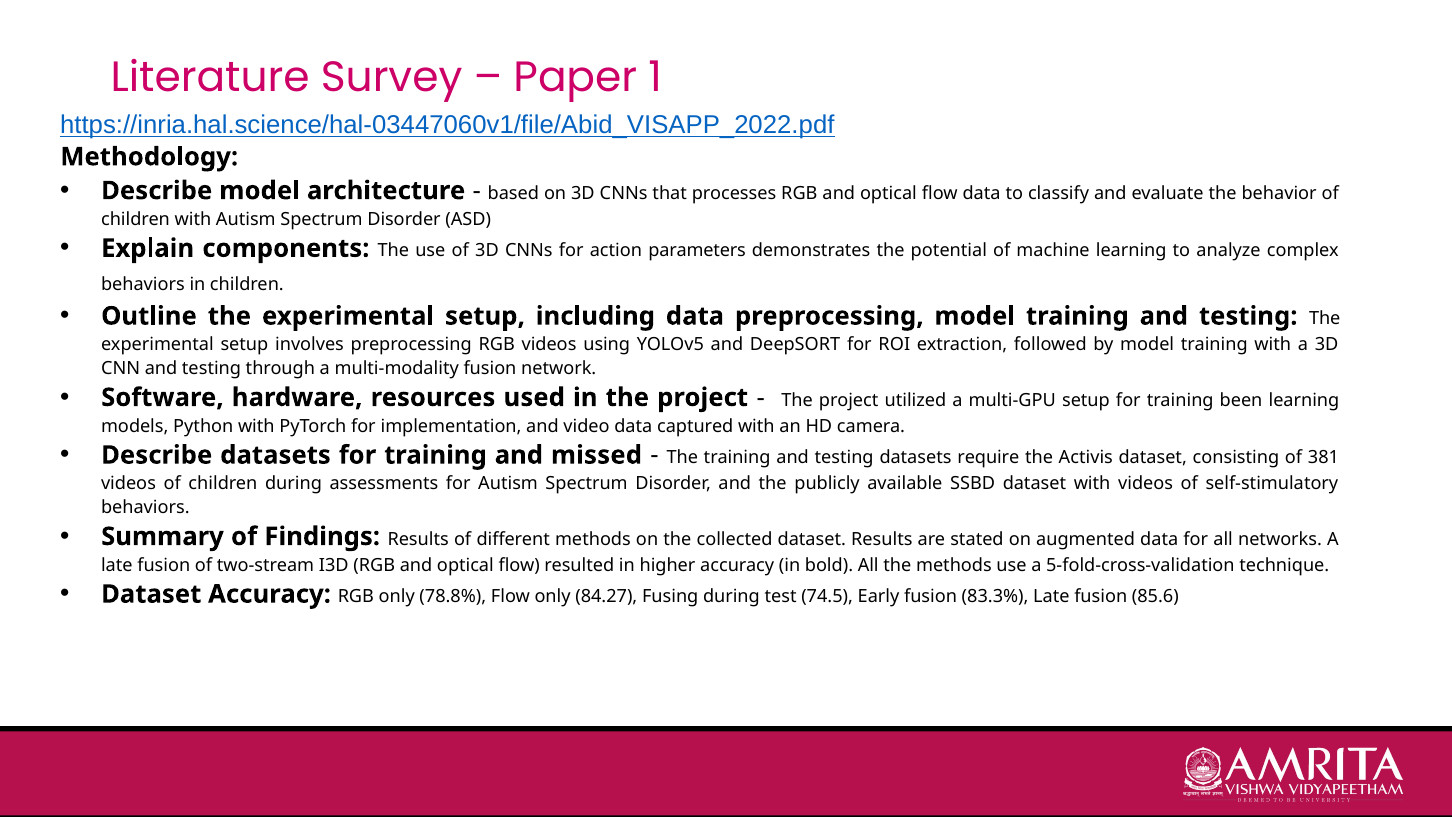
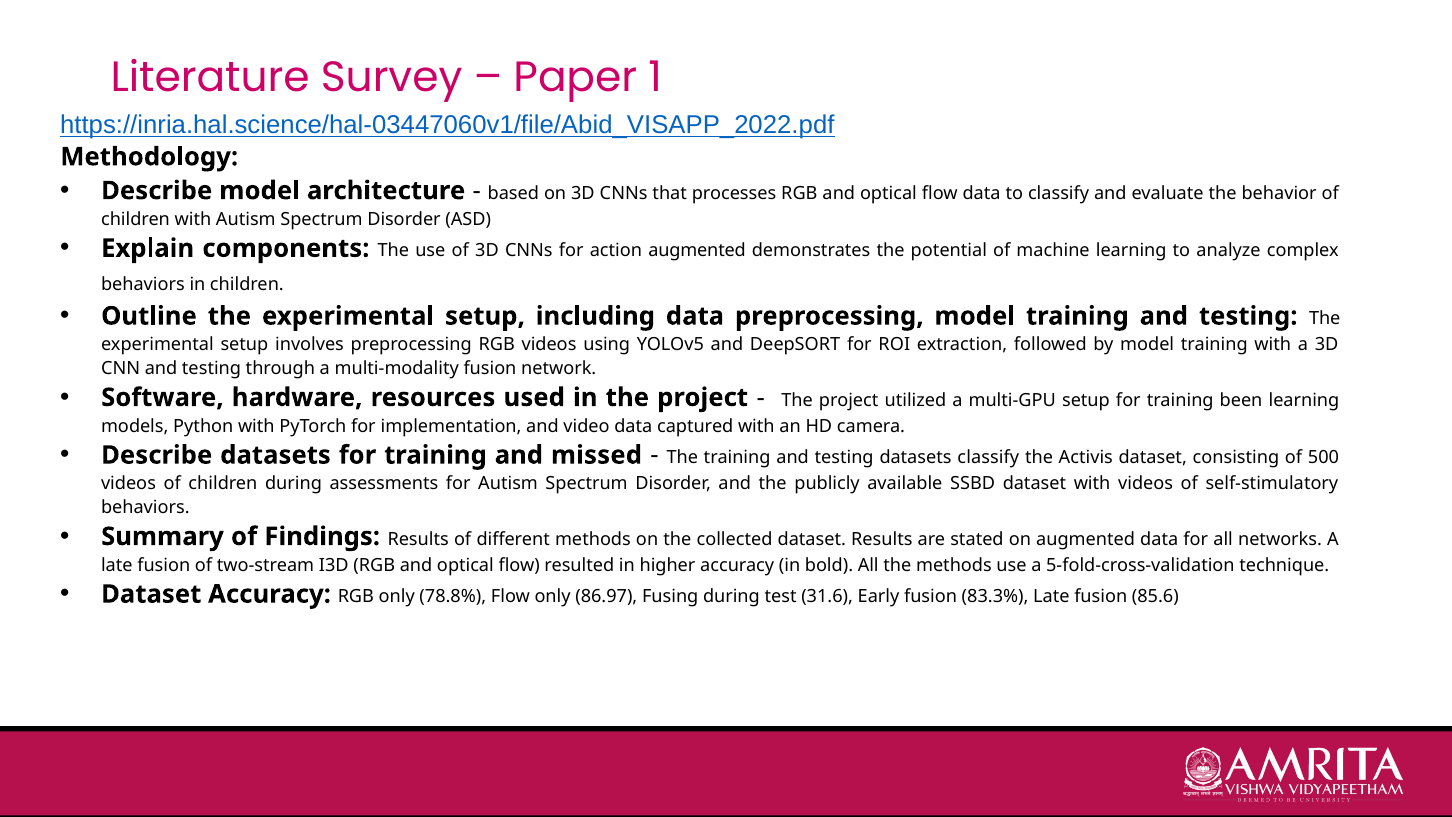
action parameters: parameters -> augmented (697, 251)
datasets require: require -> classify (988, 458)
381: 381 -> 500 (1323, 458)
84.27: 84.27 -> 86.97 (606, 597)
74.5: 74.5 -> 31.6 (827, 597)
